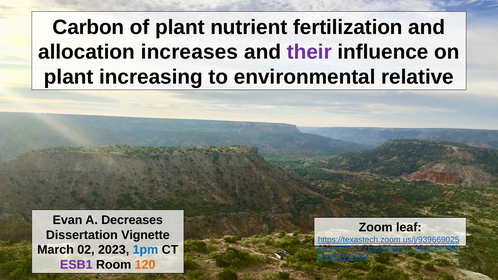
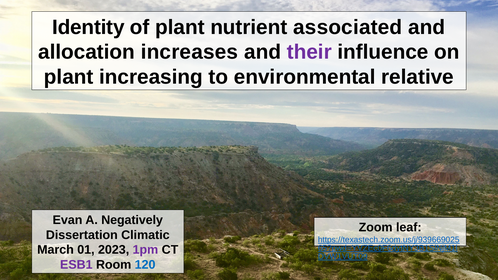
Carbon: Carbon -> Identity (88, 27)
fertilization: fertilization -> associated (348, 27)
Decreases: Decreases -> Negatively (132, 220)
Vignette: Vignette -> Climatic (145, 235)
02: 02 -> 01 (86, 250)
1pm colour: blue -> purple (145, 250)
120 colour: orange -> blue (145, 265)
